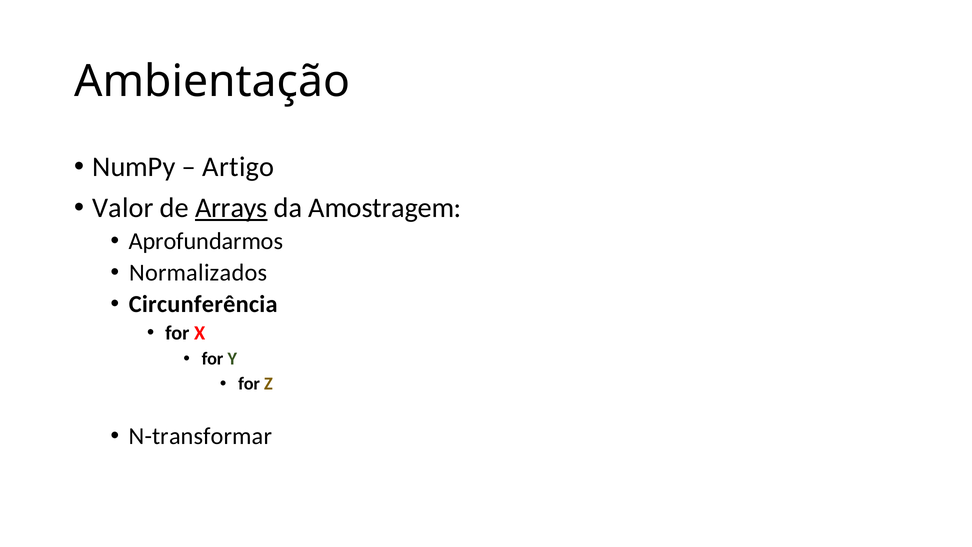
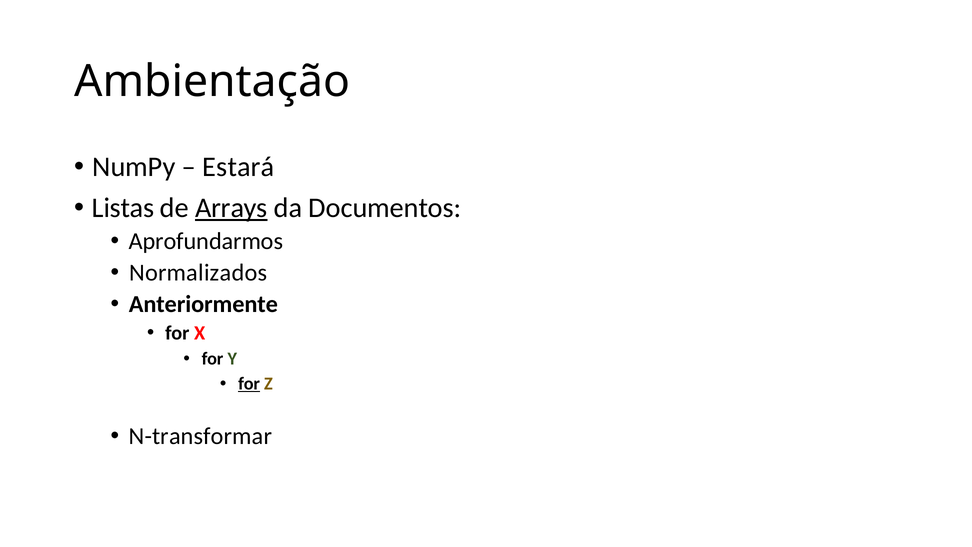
Artigo: Artigo -> Estará (239, 167)
Valor: Valor -> Listas (123, 208)
Amostragem: Amostragem -> Documentos (385, 208)
Circunferência: Circunferência -> Anteriormente (203, 304)
for underline: none -> present (249, 384)
